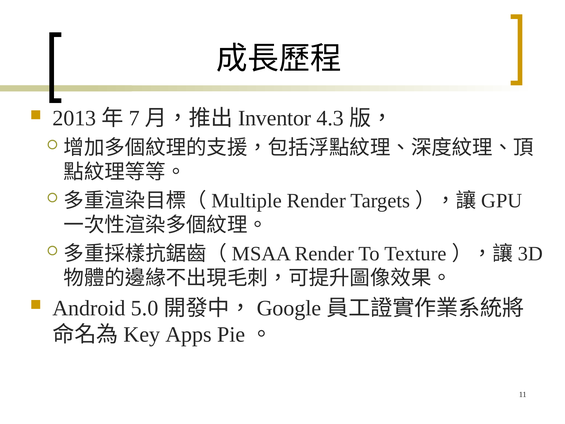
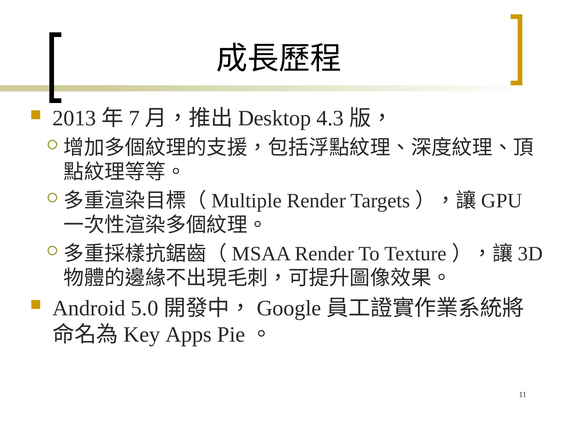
Inventor: Inventor -> Desktop (275, 118)
